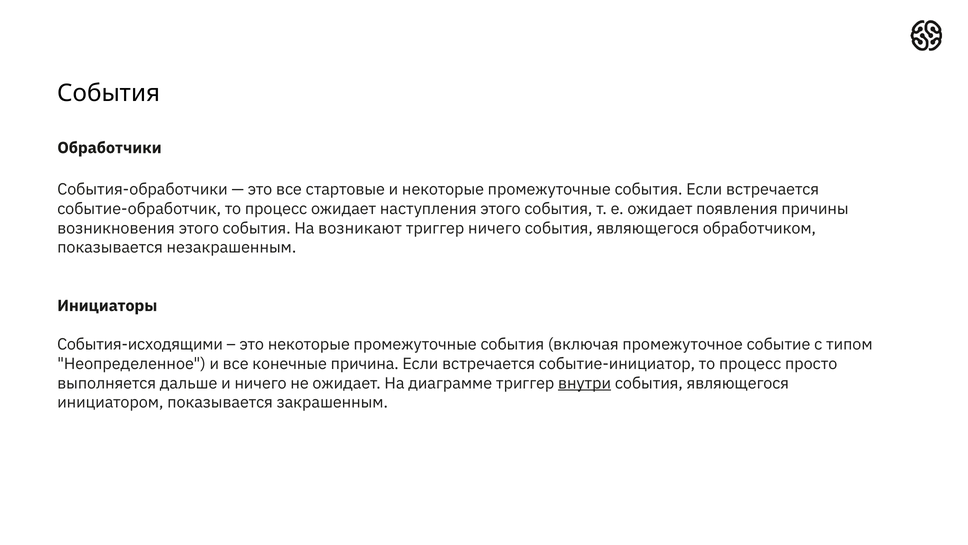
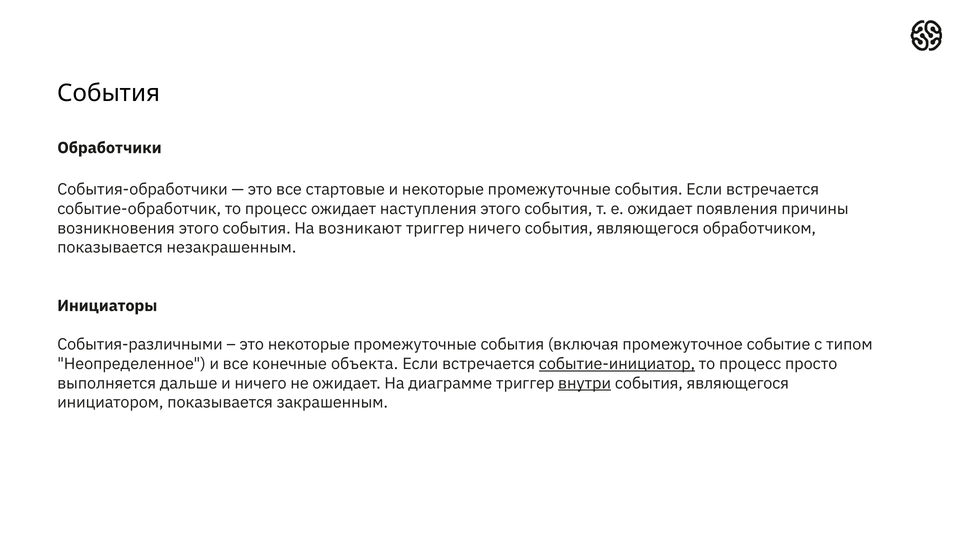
События-исходящими: События-исходящими -> События-различными (140, 344)
причина: причина -> объекта (365, 364)
событие-инициатор underline: none -> present (617, 364)
